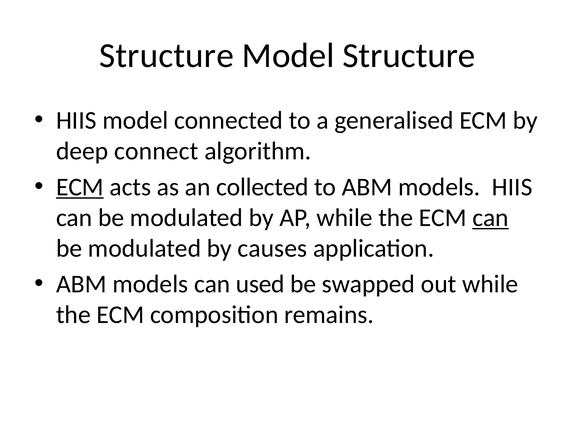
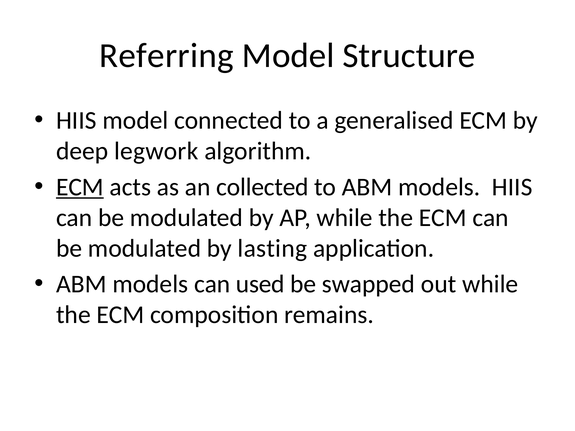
Structure: Structure -> Referring (166, 56)
connect: connect -> legwork (156, 151)
can underline: present -> none (491, 218)
causes: causes -> lasting (272, 248)
